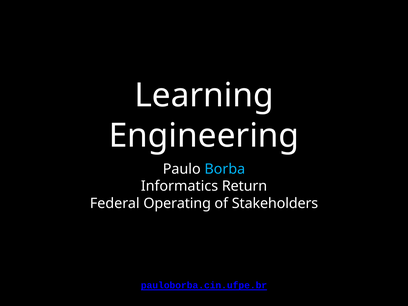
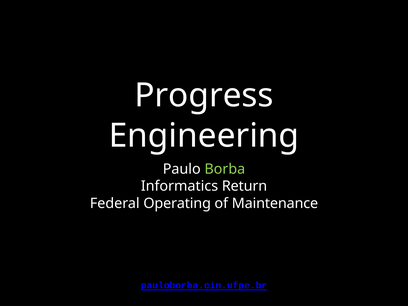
Learning: Learning -> Progress (204, 95)
Borba colour: light blue -> light green (225, 169)
Stakeholders: Stakeholders -> Maintenance (275, 203)
